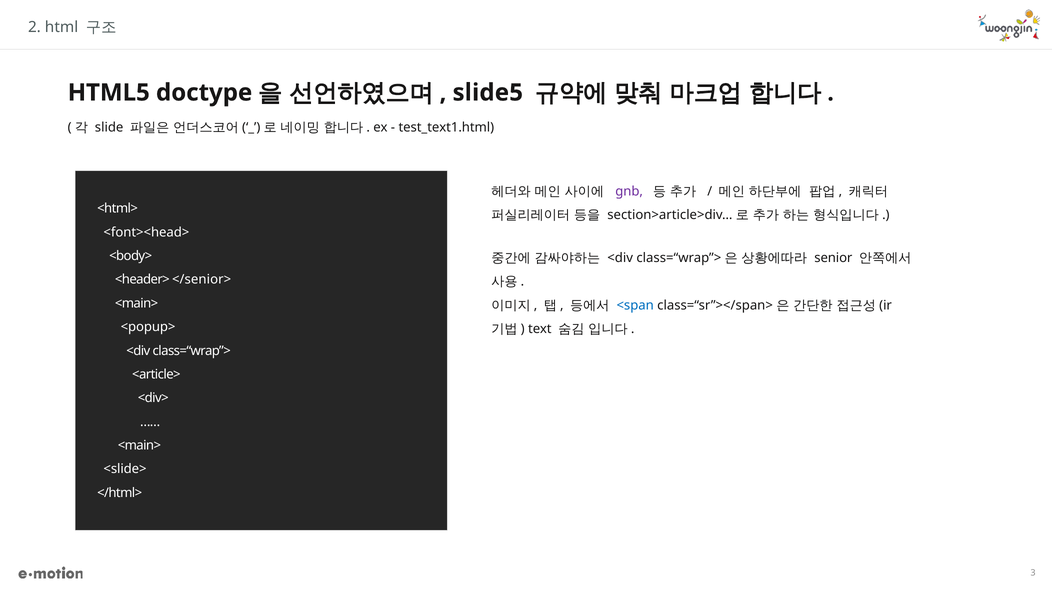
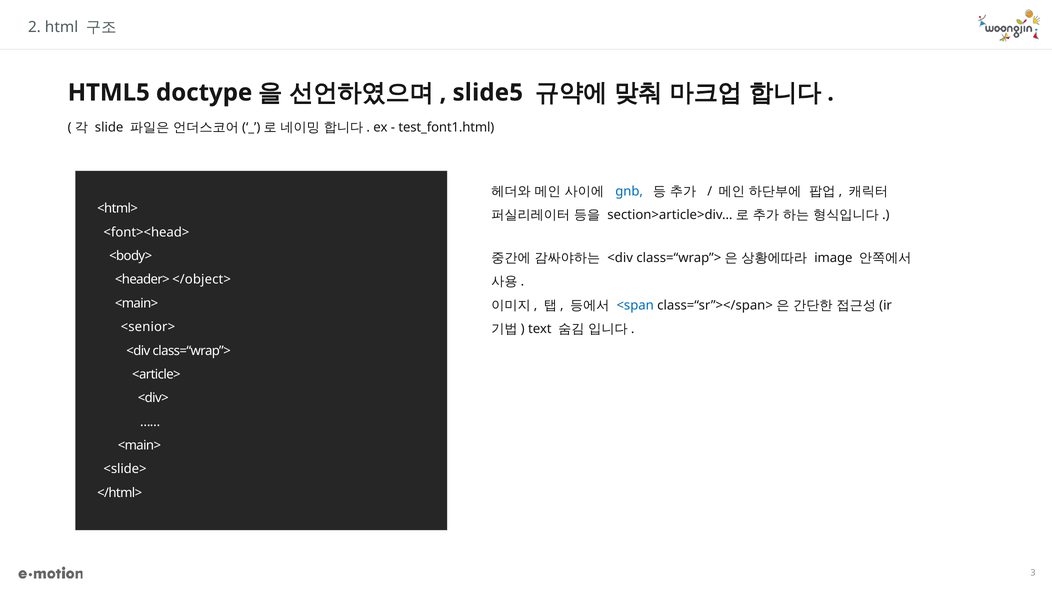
test_text1.html: test_text1.html -> test_font1.html (446, 127)
gnb colour: purple -> blue (629, 191)
senior: senior -> image (833, 258)
</senior>: </senior> -> </object> (202, 280)
<popup>: <popup> -> <senior> (148, 327)
